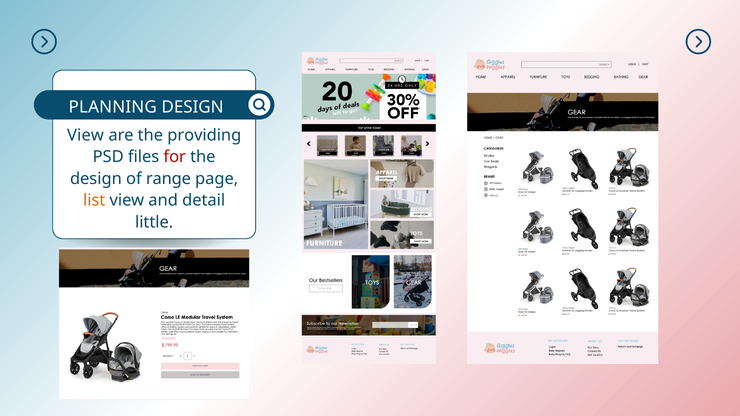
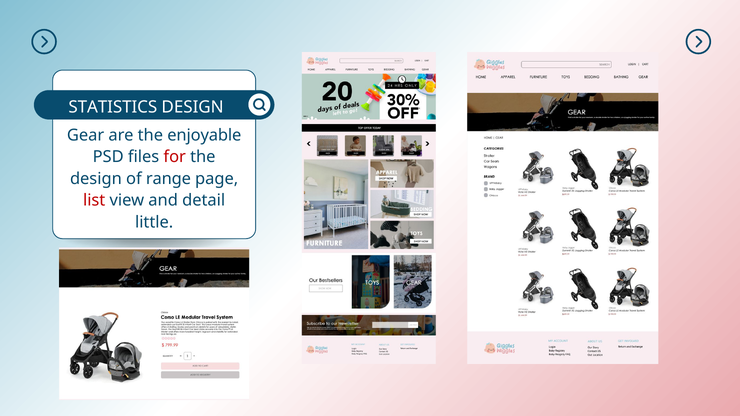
PLANNING: PLANNING -> STATISTICS (113, 107)
View: View -> Gear (86, 135)
providing: providing -> enjoyable (204, 135)
list colour: orange -> red (94, 201)
